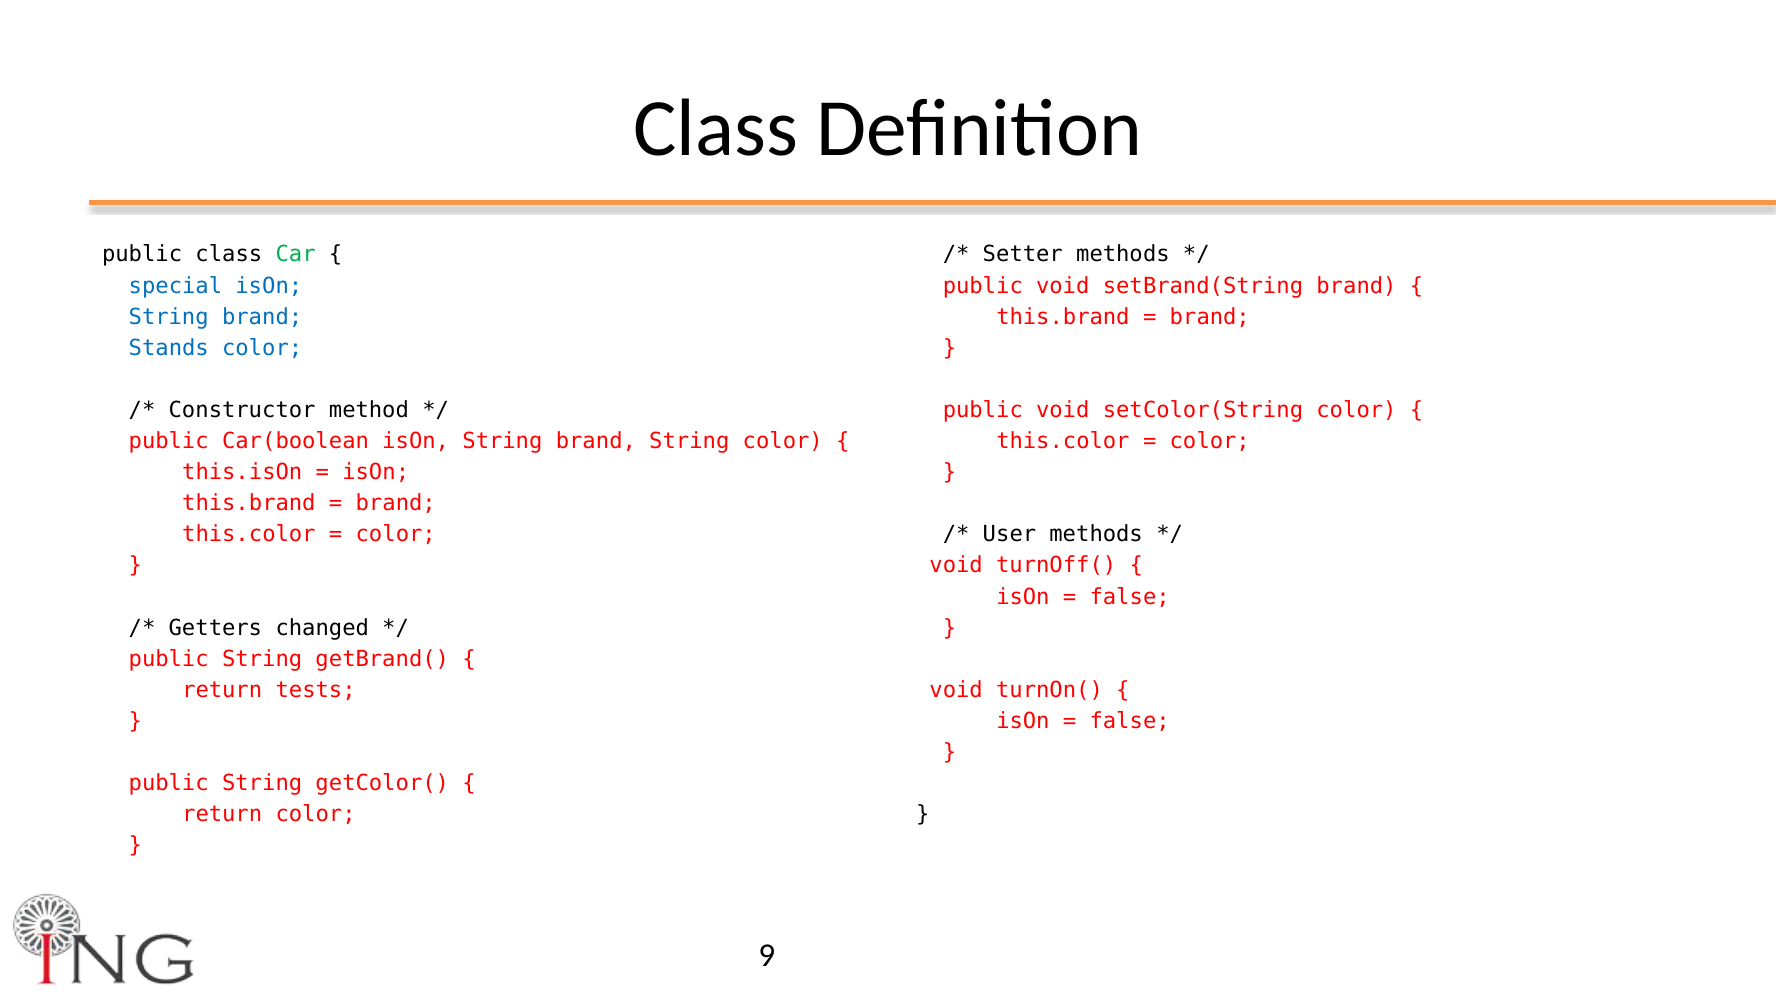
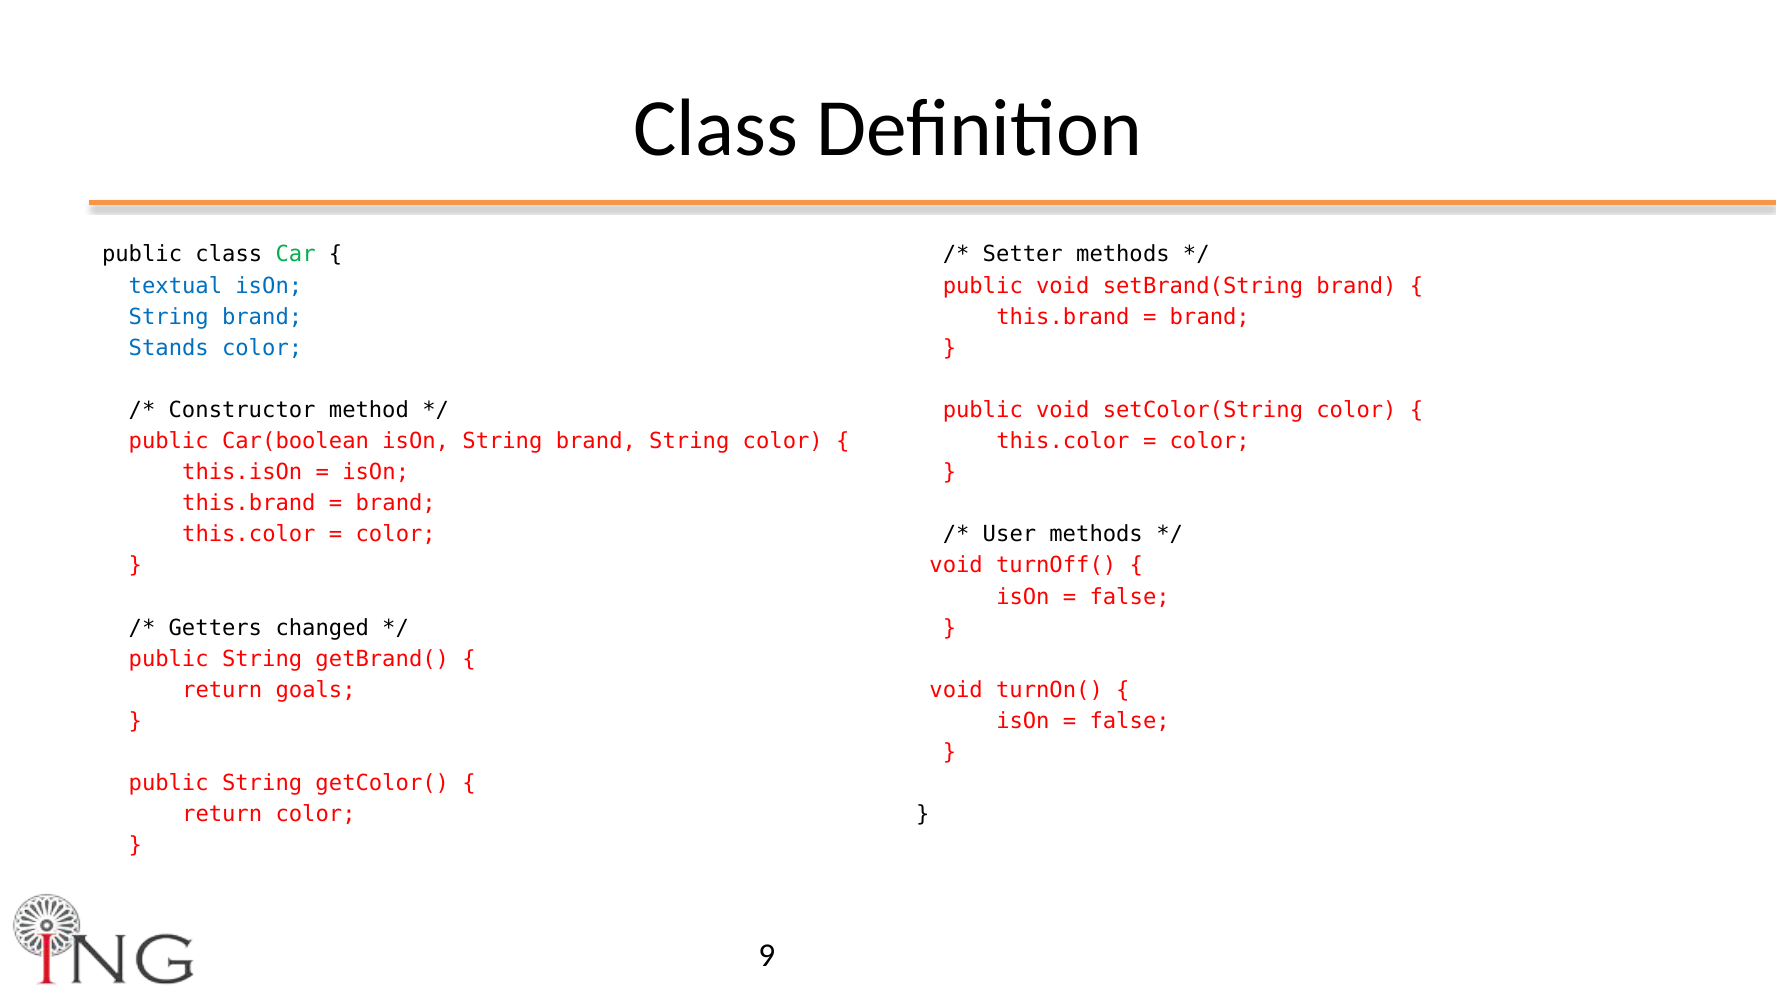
special: special -> textual (175, 286)
tests: tests -> goals (316, 690)
